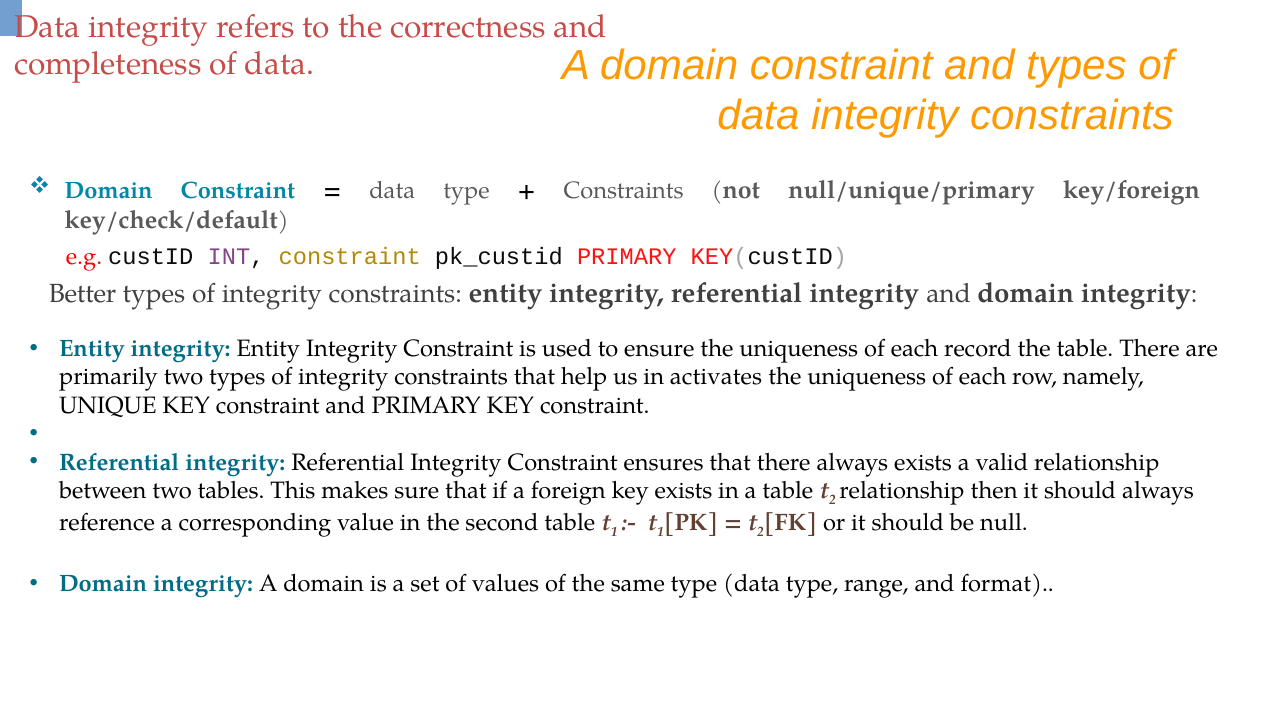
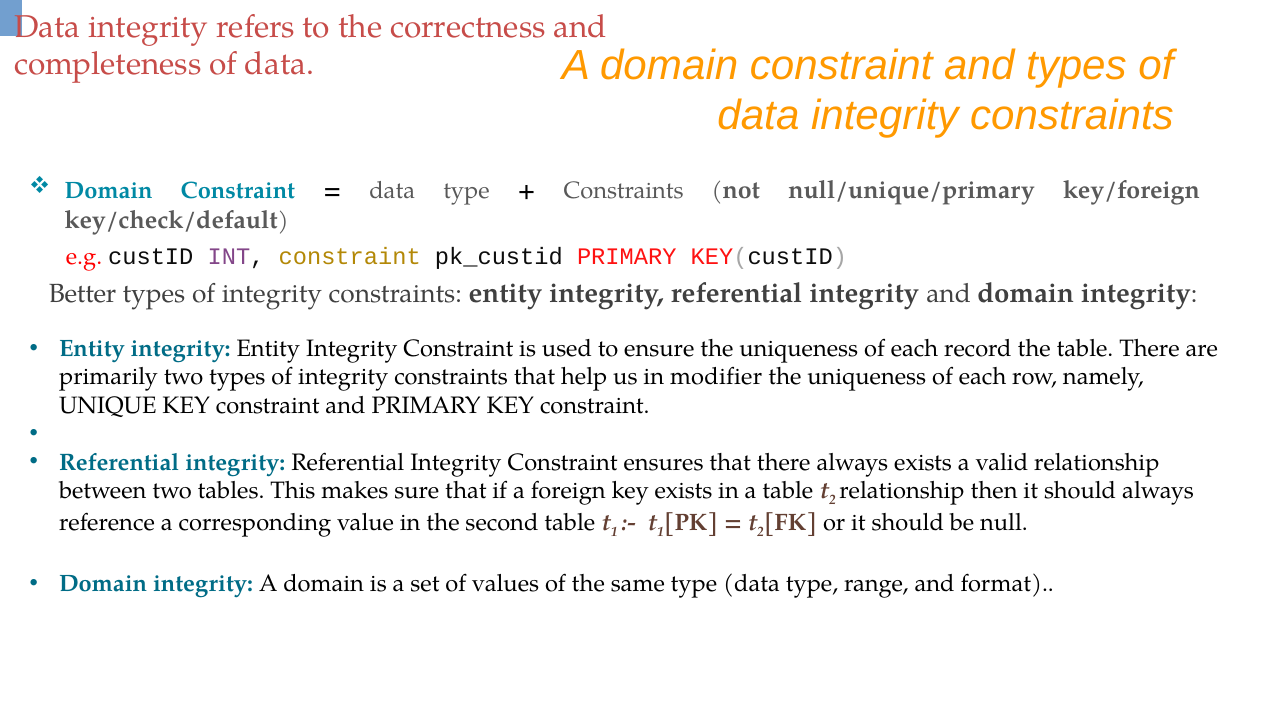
activates: activates -> modifier (716, 377)
